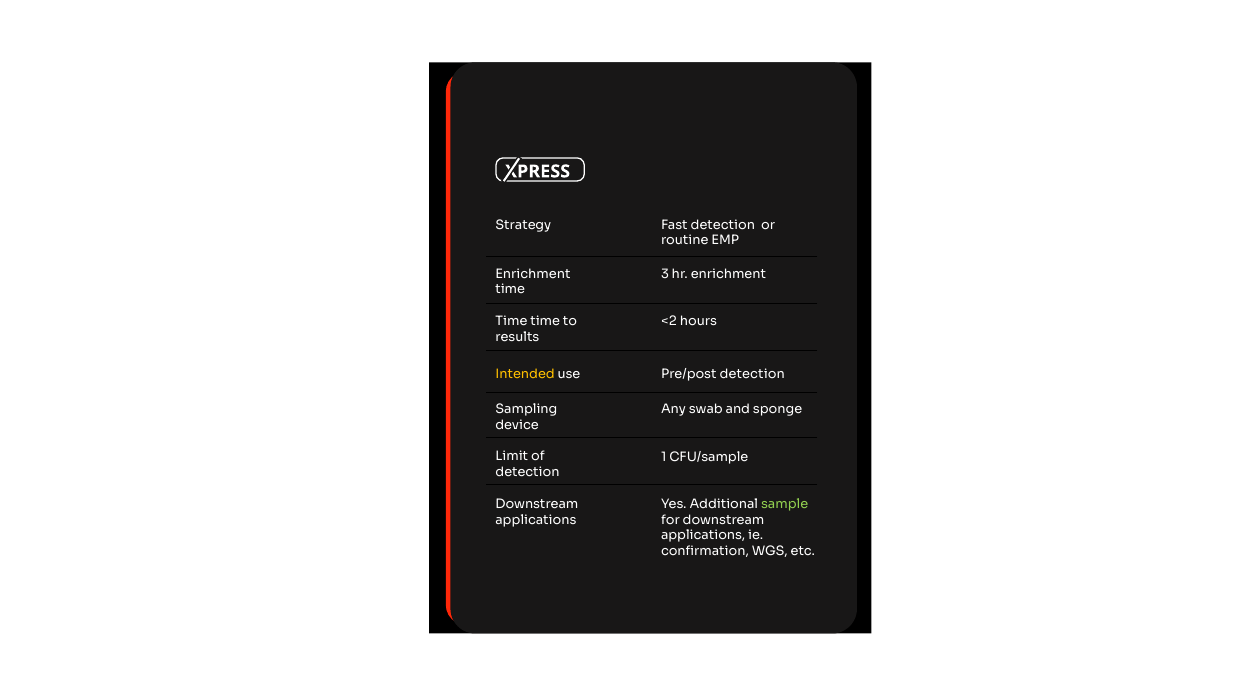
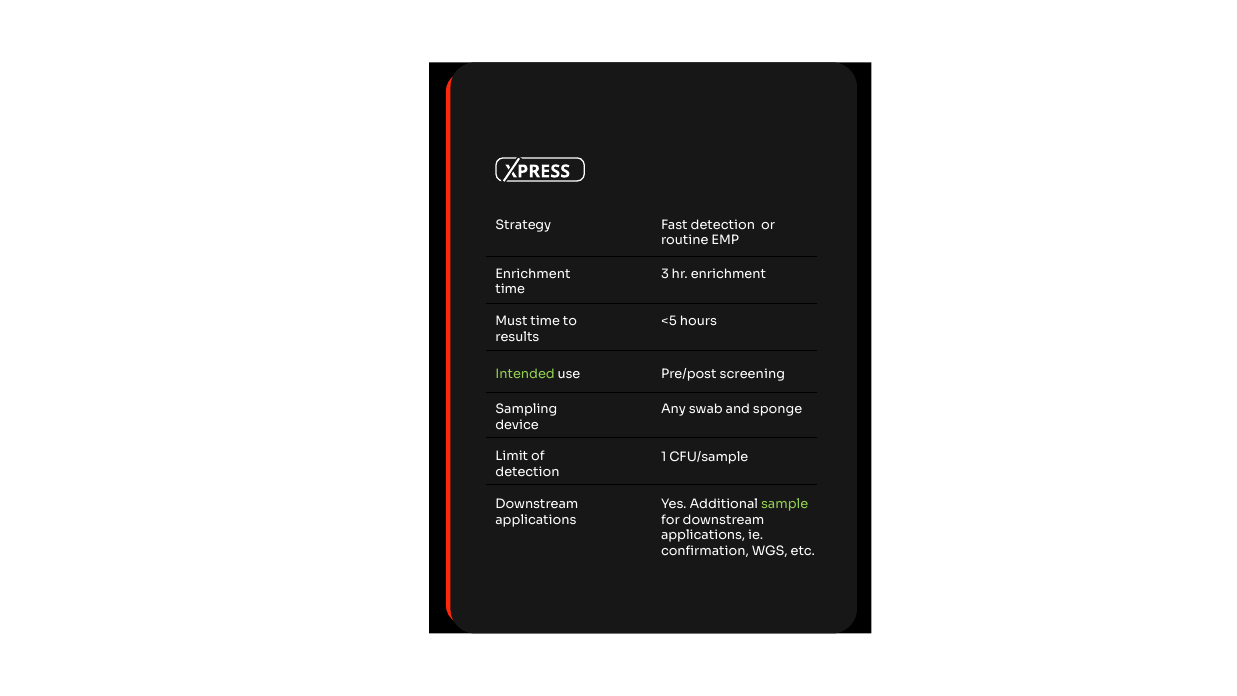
<2: <2 -> <5 (669, 321)
Time: Time -> Must (512, 321)
Intended colour: yellow -> light green (525, 374)
Pre/post detection: detection -> screening (752, 374)
